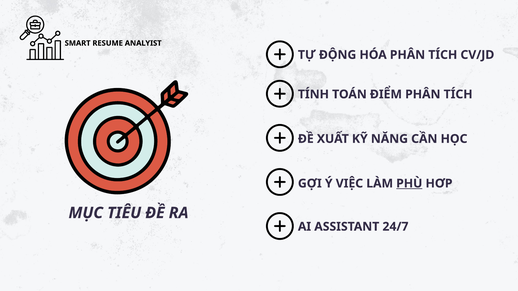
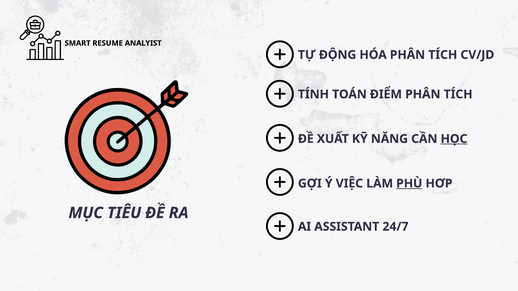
HỌC underline: none -> present (454, 139)
